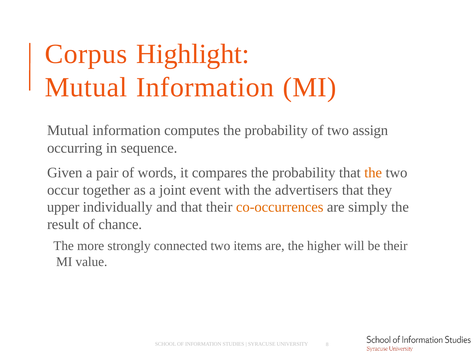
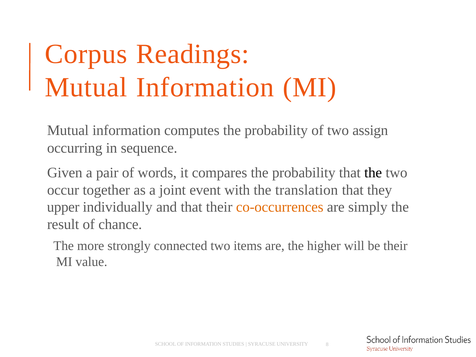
Highlight: Highlight -> Readings (193, 54)
the colour: orange -> black (373, 173)
advertisers: advertisers -> translation (307, 190)
